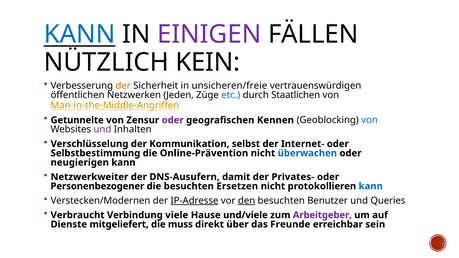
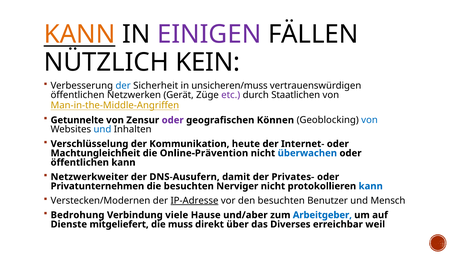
KANN colour: blue -> orange (80, 34)
der colour: orange -> blue (123, 86)
unsicheren/freie: unsicheren/freie -> unsicheren/muss (229, 86)
Jeden: Jeden -> Gerät (179, 95)
etc colour: blue -> purple (231, 95)
Kennen: Kennen -> Können (275, 120)
und colour: purple -> blue (102, 130)
selbst: selbst -> heute (246, 144)
Selbstbestimmung: Selbstbestimmung -> Machtungleichheit (95, 153)
neugierigen: neugierigen -> öffentlichen (80, 163)
Personenbezogener: Personenbezogener -> Privatunternehmen (97, 186)
Ersetzen: Ersetzen -> Nerviger (237, 186)
den underline: present -> none (247, 201)
Queries: Queries -> Mensch (388, 201)
Verbraucht: Verbraucht -> Bedrohung (78, 215)
und/viele: und/viele -> und/aber (245, 215)
Arbeitgeber colour: purple -> blue (322, 215)
Freunde: Freunde -> Diverses (290, 224)
sein: sein -> weil (375, 224)
